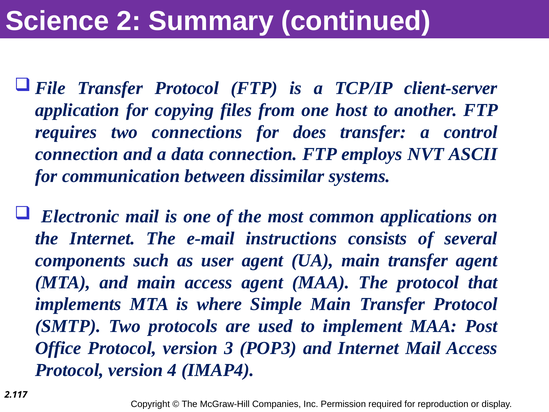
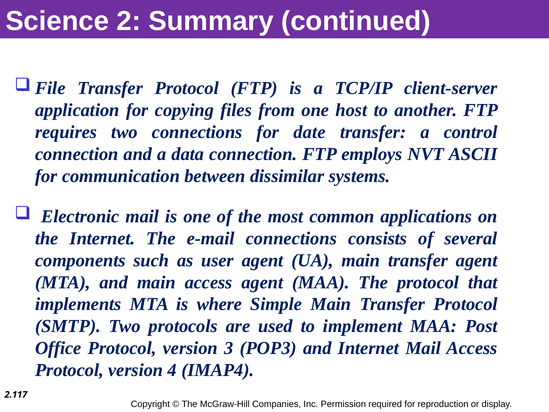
does: does -> date (309, 132)
e-mail instructions: instructions -> connections (291, 238)
